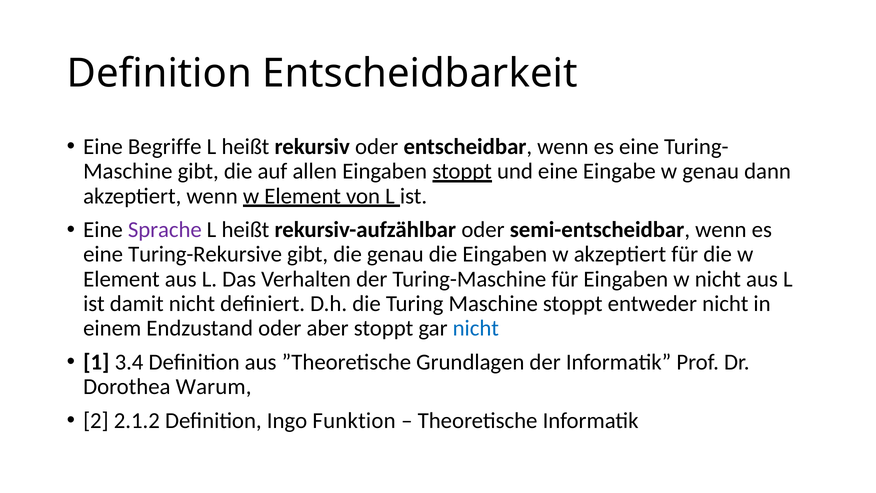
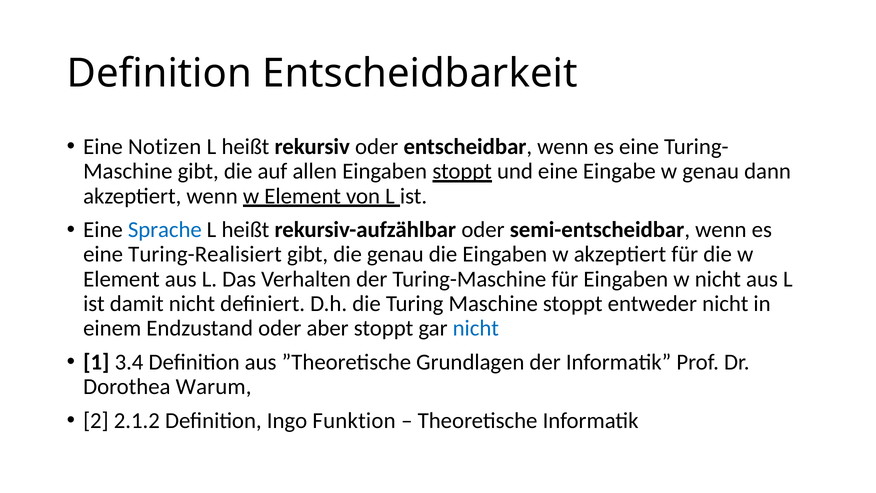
Begriffe: Begriffe -> Notizen (165, 147)
Sprache colour: purple -> blue (165, 230)
Turing-Rekursive: Turing-Rekursive -> Turing-Realisiert (205, 254)
